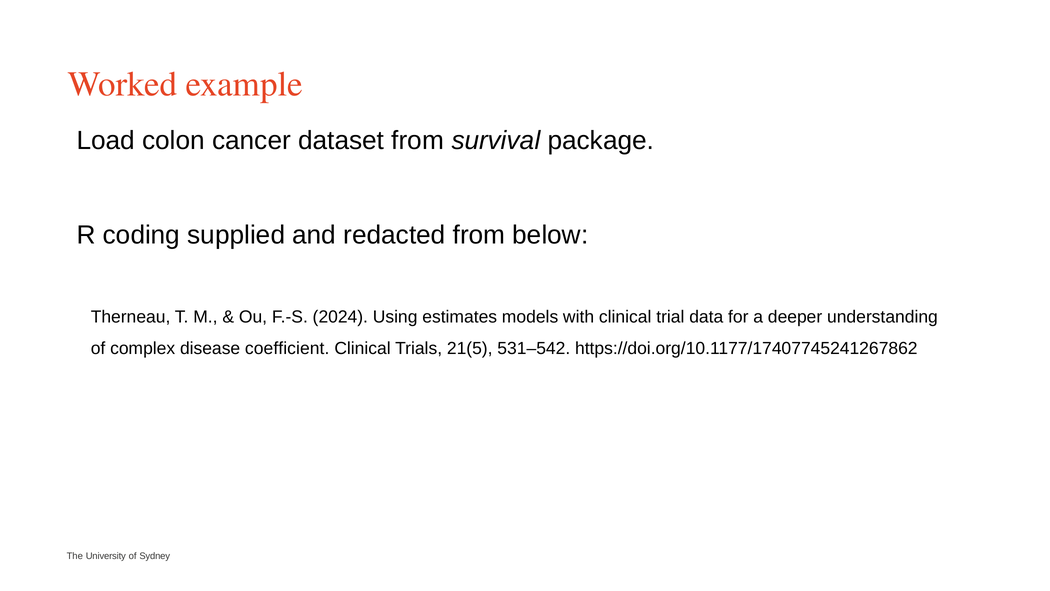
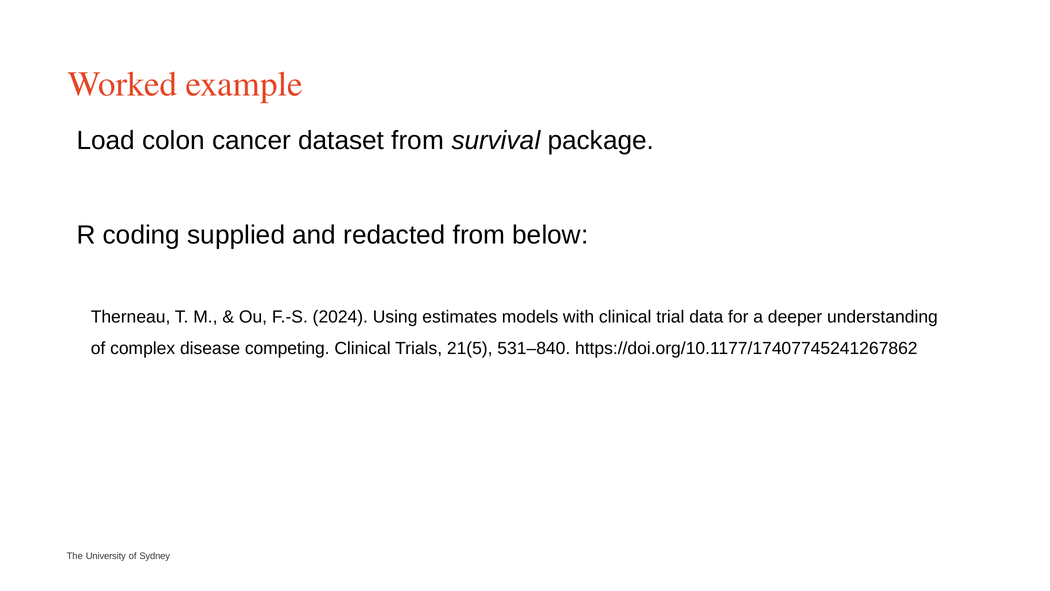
coefficient: coefficient -> competing (287, 348)
531–542: 531–542 -> 531–840 (534, 348)
